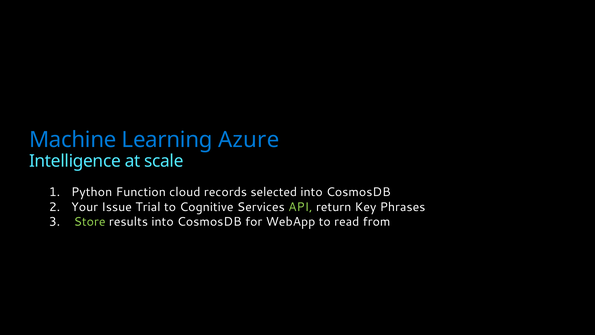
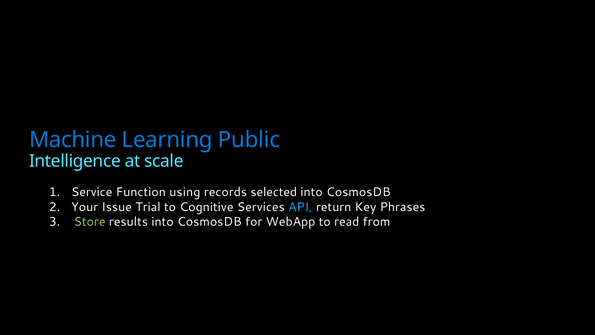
Azure: Azure -> Public (249, 140)
Python: Python -> Service (92, 192)
cloud: cloud -> using (185, 192)
API colour: light green -> light blue (300, 207)
